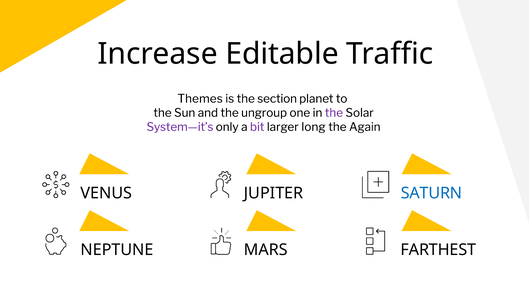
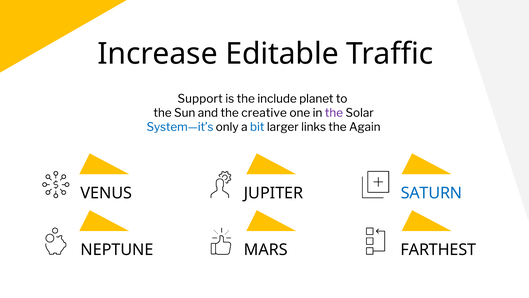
Themes: Themes -> Support (200, 99)
section: section -> include (277, 99)
ungroup: ungroup -> creative (264, 113)
System—it’s colour: purple -> blue (180, 127)
bit colour: purple -> blue (257, 127)
long: long -> links (314, 127)
